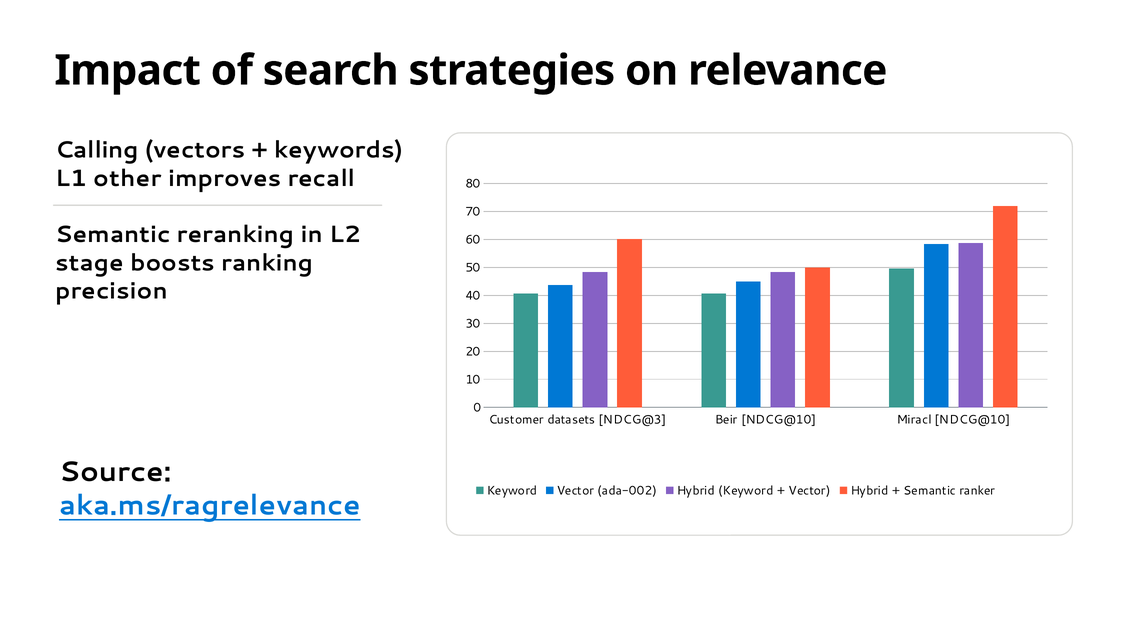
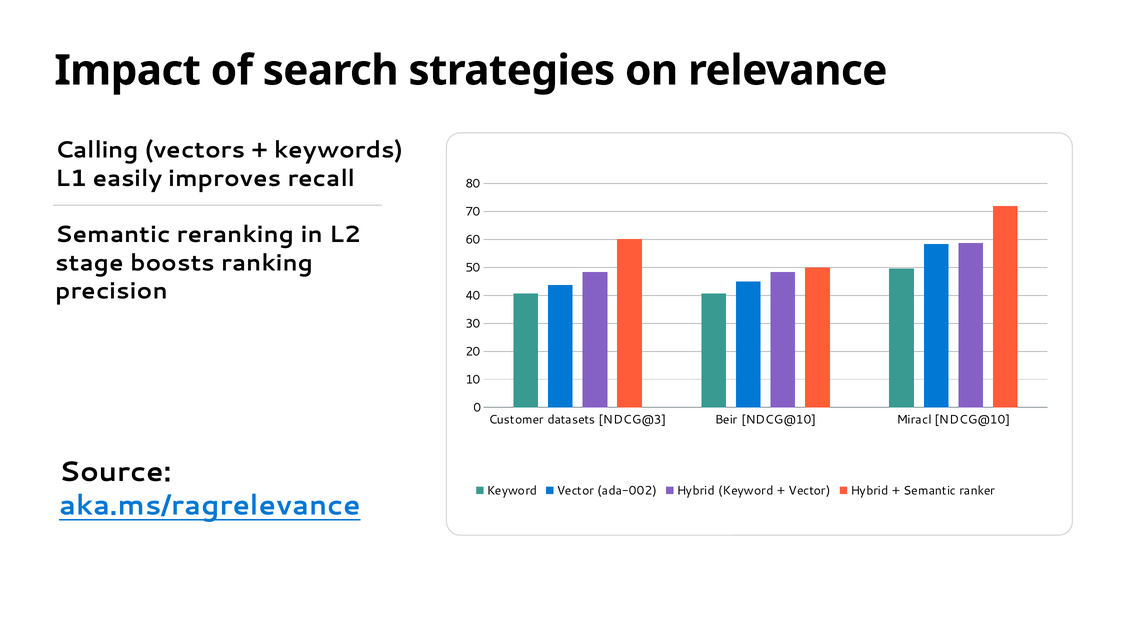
other: other -> easily (128, 178)
